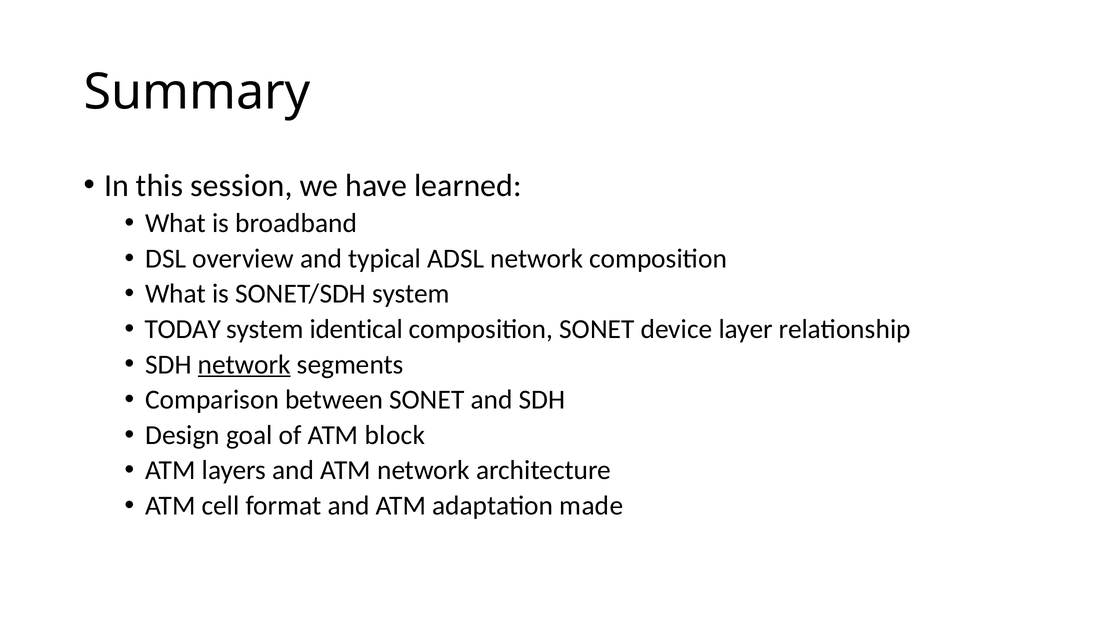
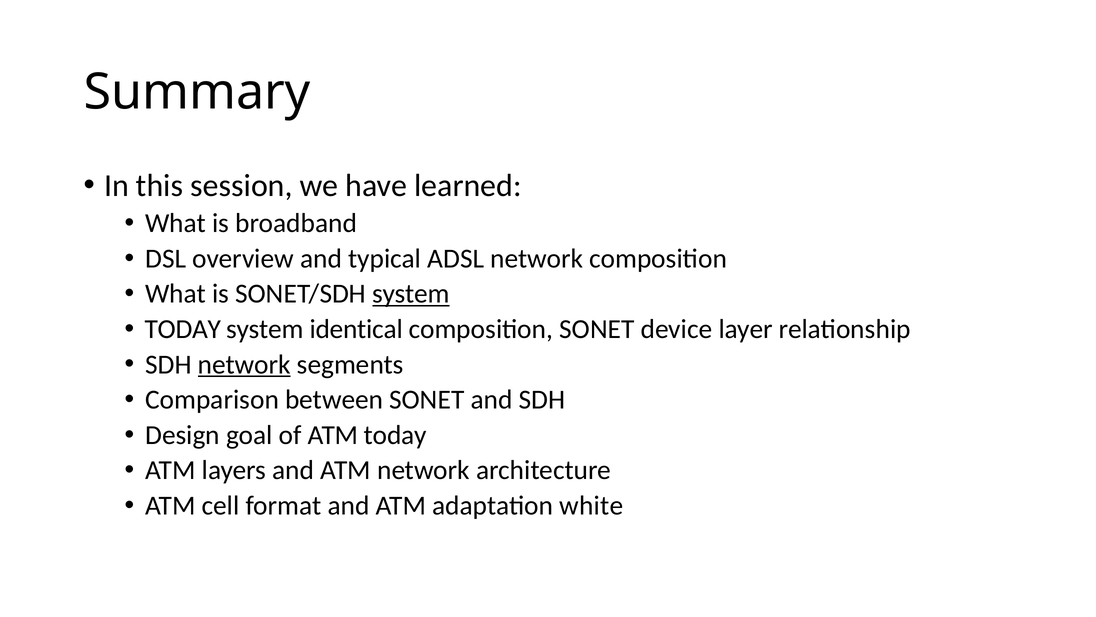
system underline: none -> present (411, 294)
ATM block: block -> today (395, 435)
made: made -> white (591, 505)
